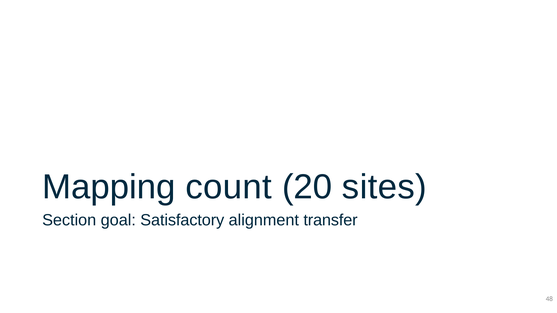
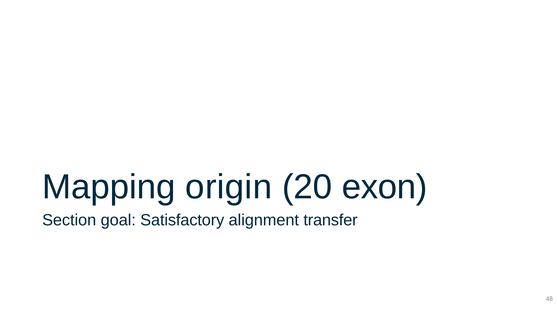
count: count -> origin (229, 187)
sites: sites -> exon (385, 187)
